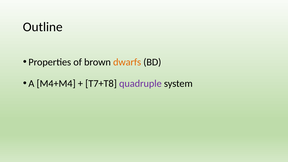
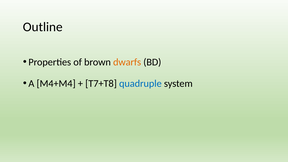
quadruple colour: purple -> blue (140, 84)
